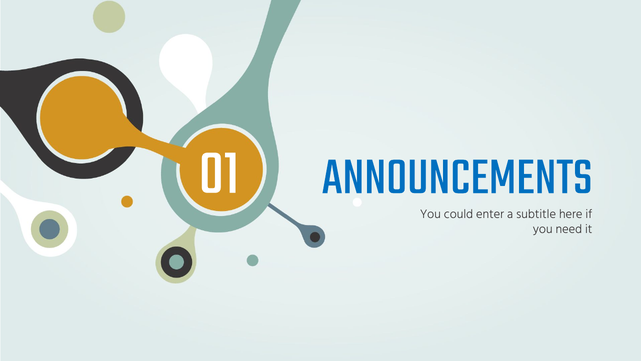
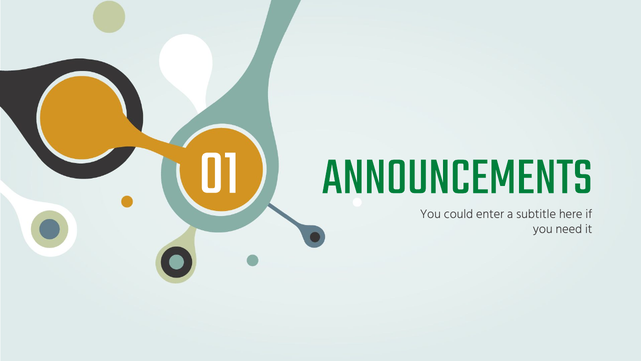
ANNOUNCEMENTS colour: blue -> green (457, 175)
